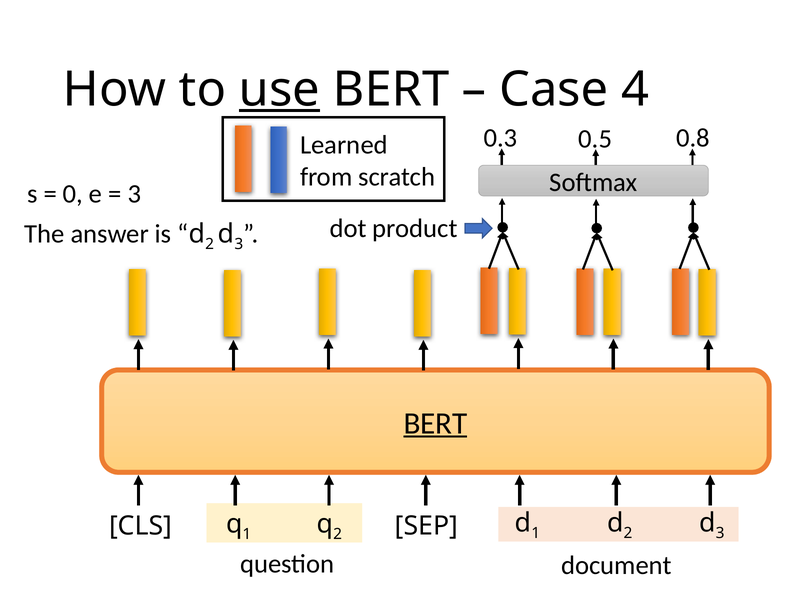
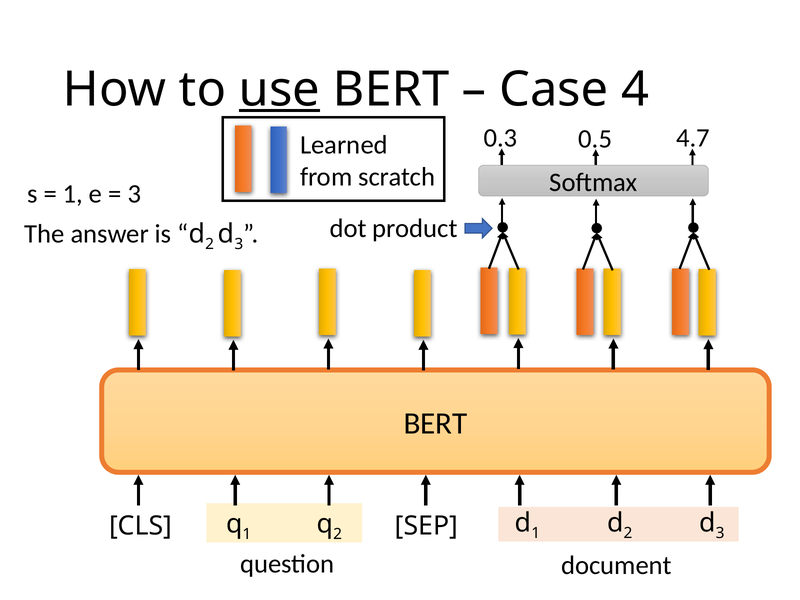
0.8: 0.8 -> 4.7 (693, 138)
0: 0 -> 1 (73, 194)
BERT underline: present -> none (435, 423)
